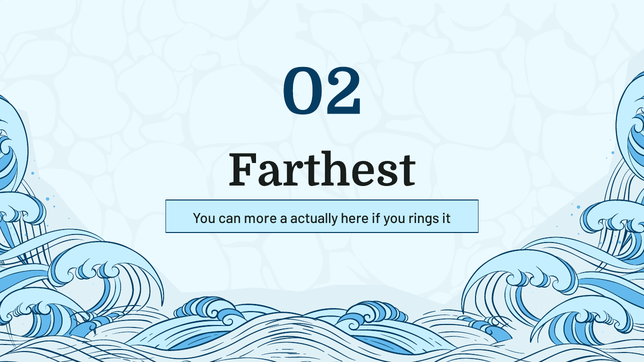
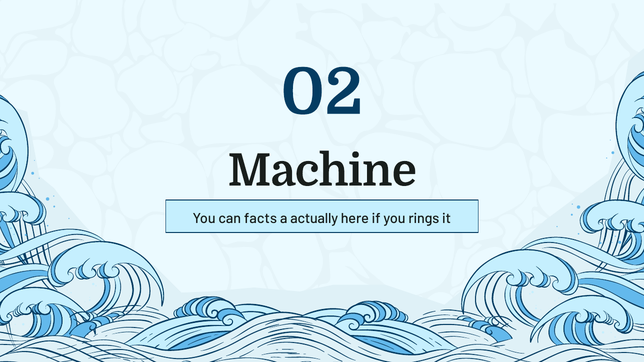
Farthest: Farthest -> Machine (322, 171)
more: more -> facts (261, 219)
